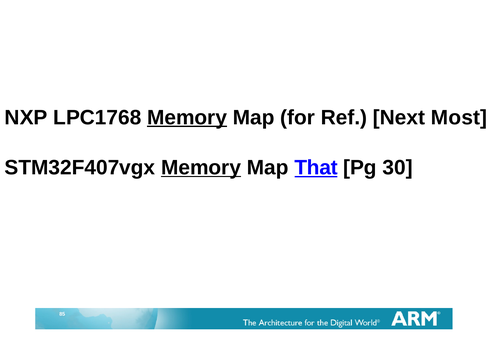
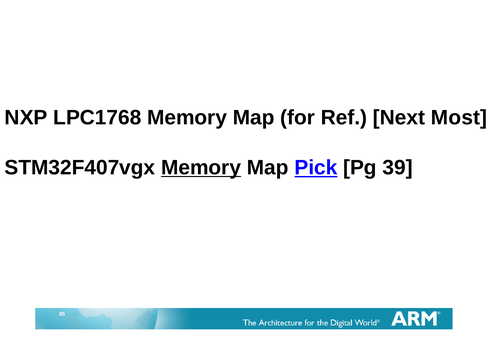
Memory underline: present -> none (187, 117)
That: That -> Pick (316, 167)
30: 30 -> 39 (398, 167)
